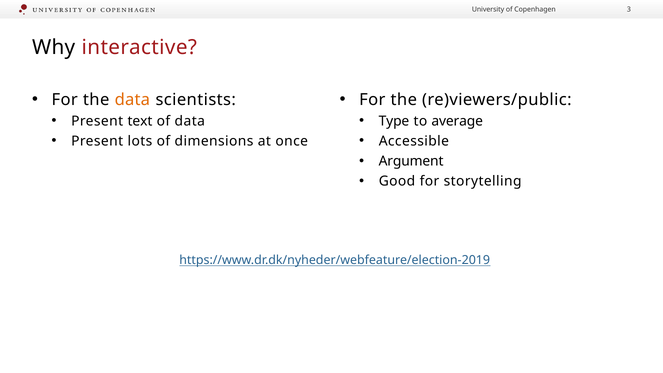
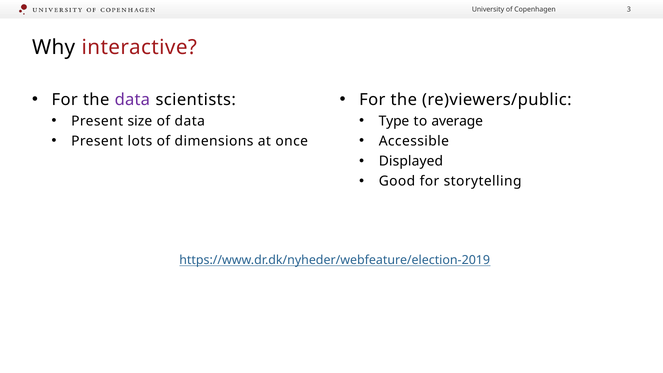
data colour: orange -> purple (132, 100)
text: text -> size (140, 121)
Argument: Argument -> Displayed (411, 161)
